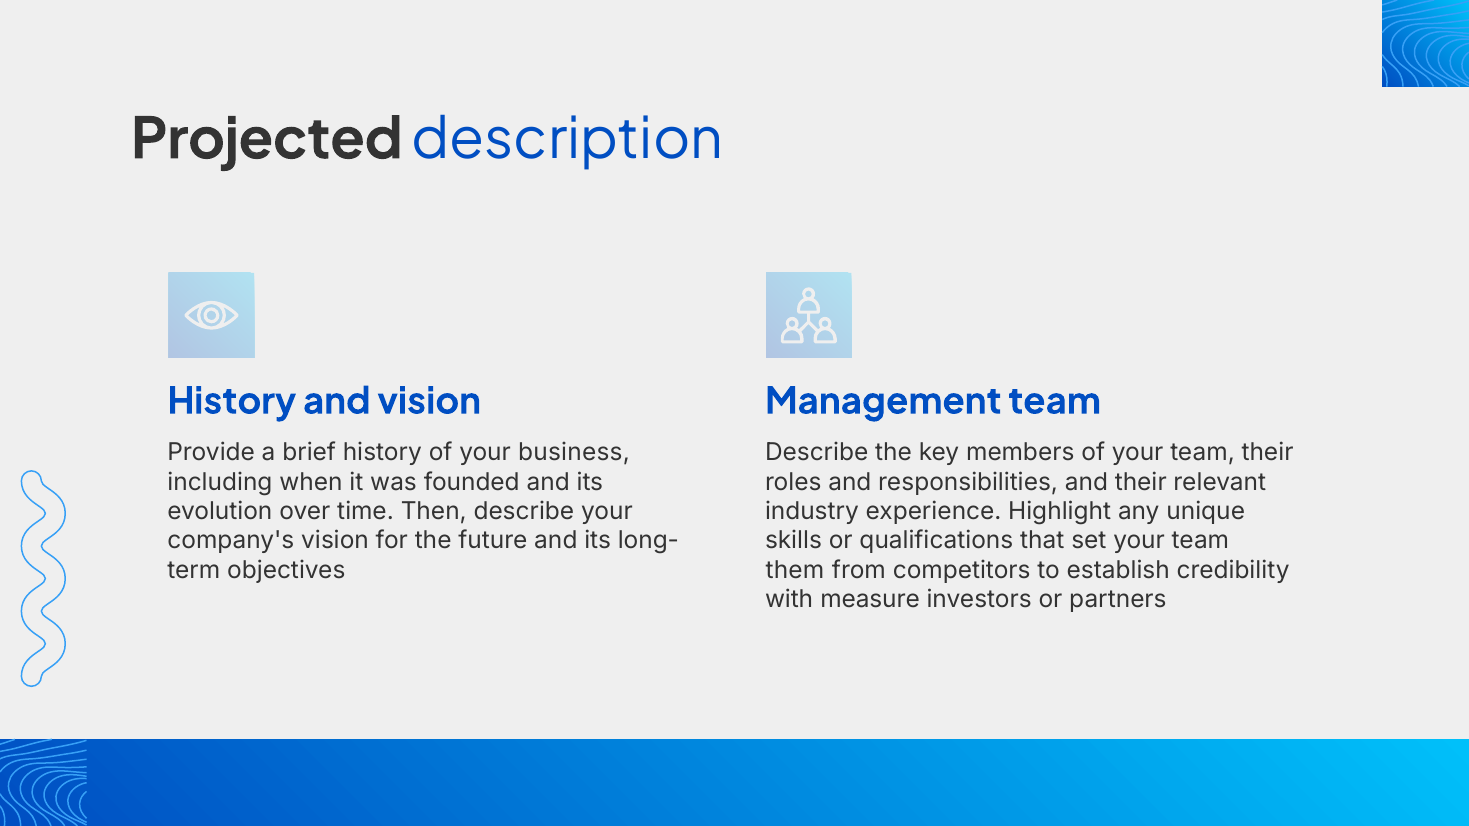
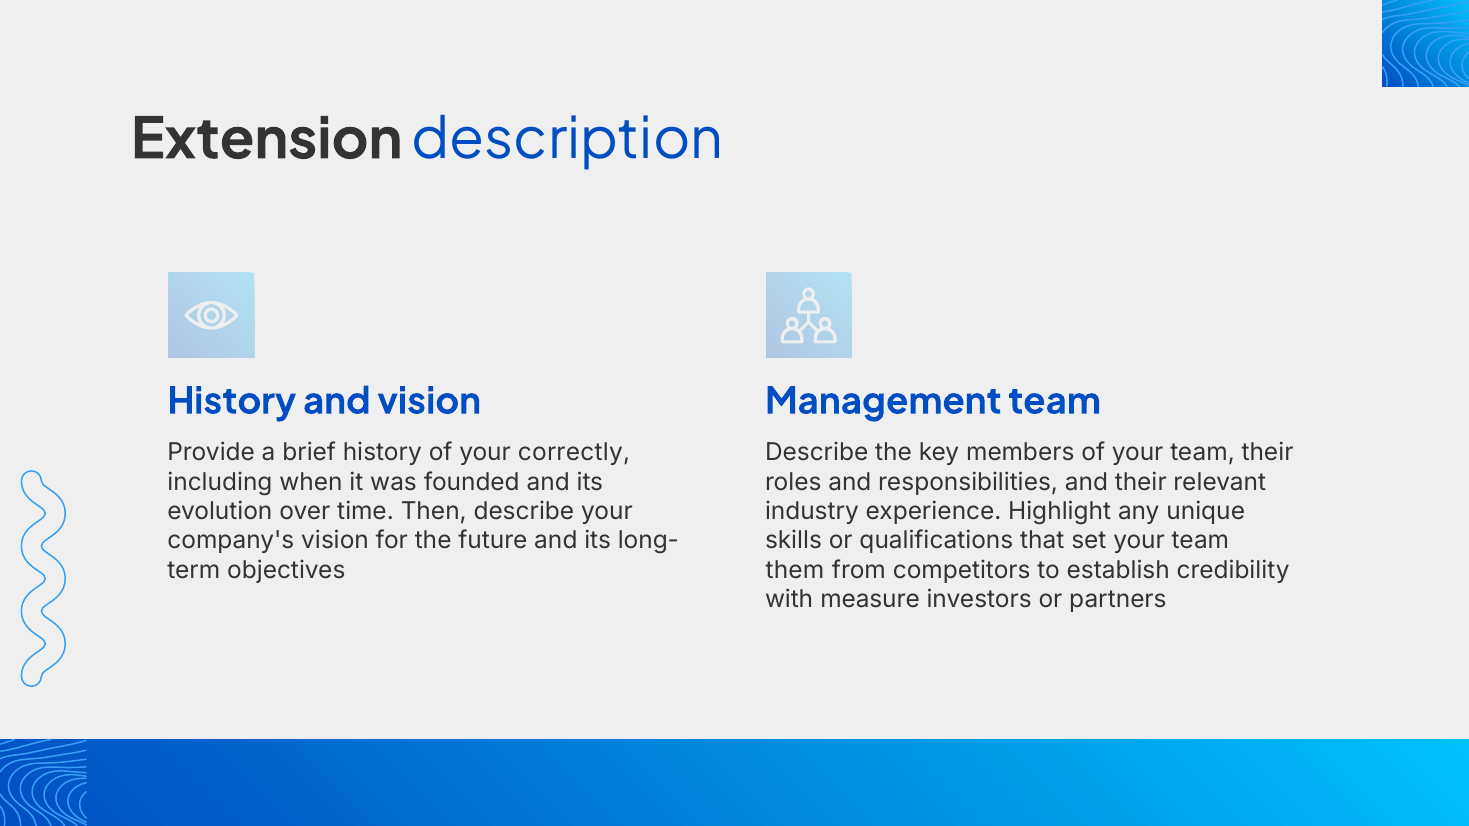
Projected: Projected -> Extension (267, 140)
business: business -> correctly (574, 453)
